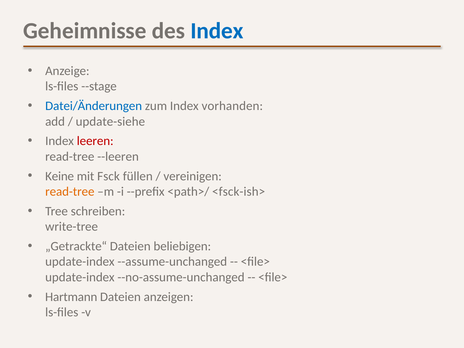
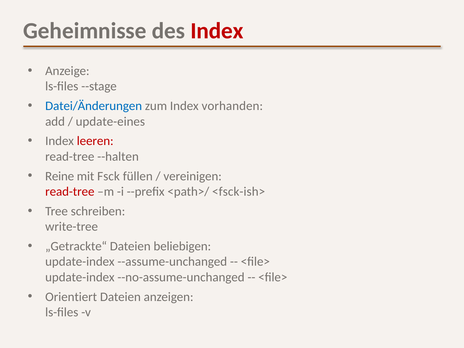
Index colour: blue -> red (217, 31)
update-siehe: update-siehe -> update-eines (110, 121)
--leeren: --leeren -> --halten (118, 157)
Keine: Keine -> Reine (60, 176)
read-tree colour: orange -> red (70, 192)
Hartmann: Hartmann -> Orientiert (71, 297)
